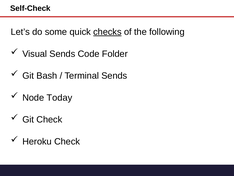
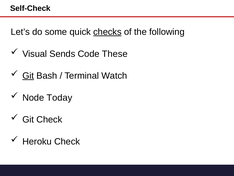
Folder: Folder -> These (115, 54)
Git underline: none -> present (28, 76)
Terminal Sends: Sends -> Watch (114, 76)
